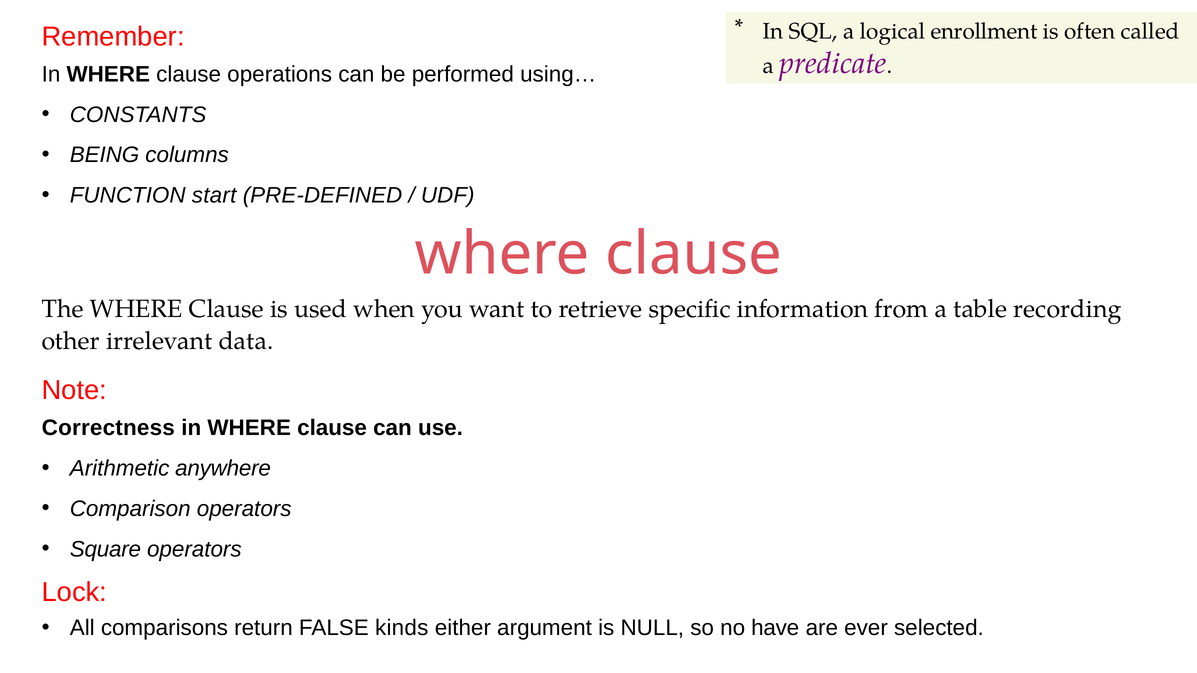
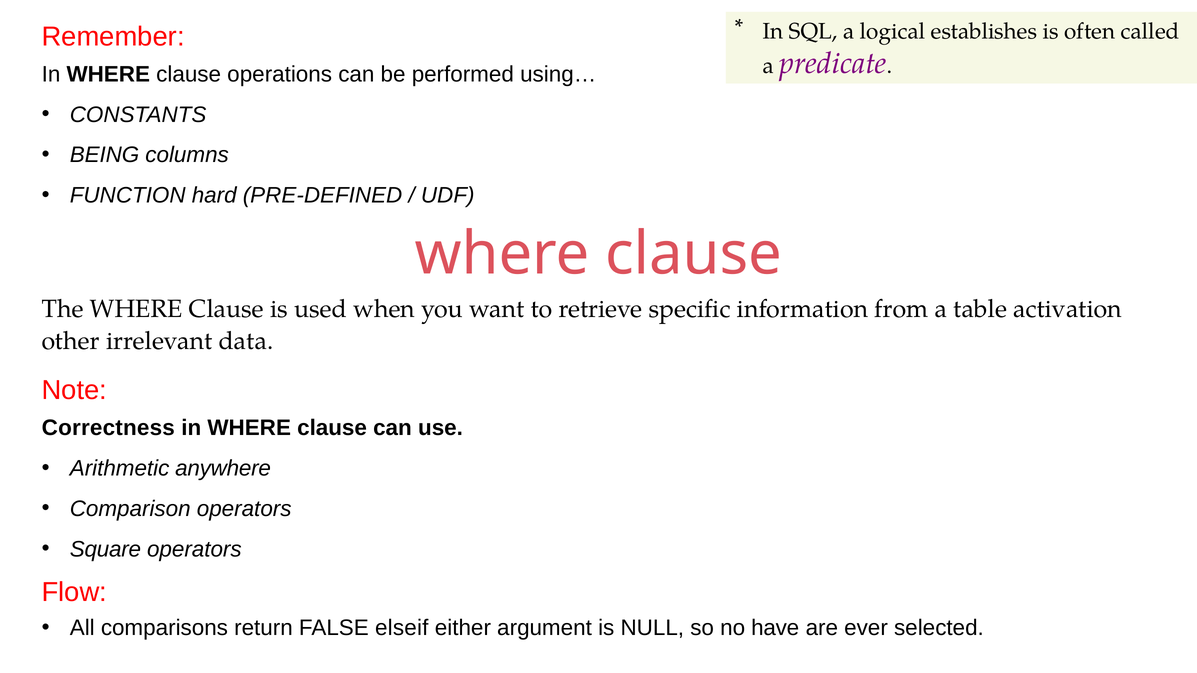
enrollment: enrollment -> establishes (984, 31)
start: start -> hard (214, 196)
recording: recording -> activation (1068, 309)
Lock: Lock -> Flow (74, 593)
kinds: kinds -> elseif (402, 628)
